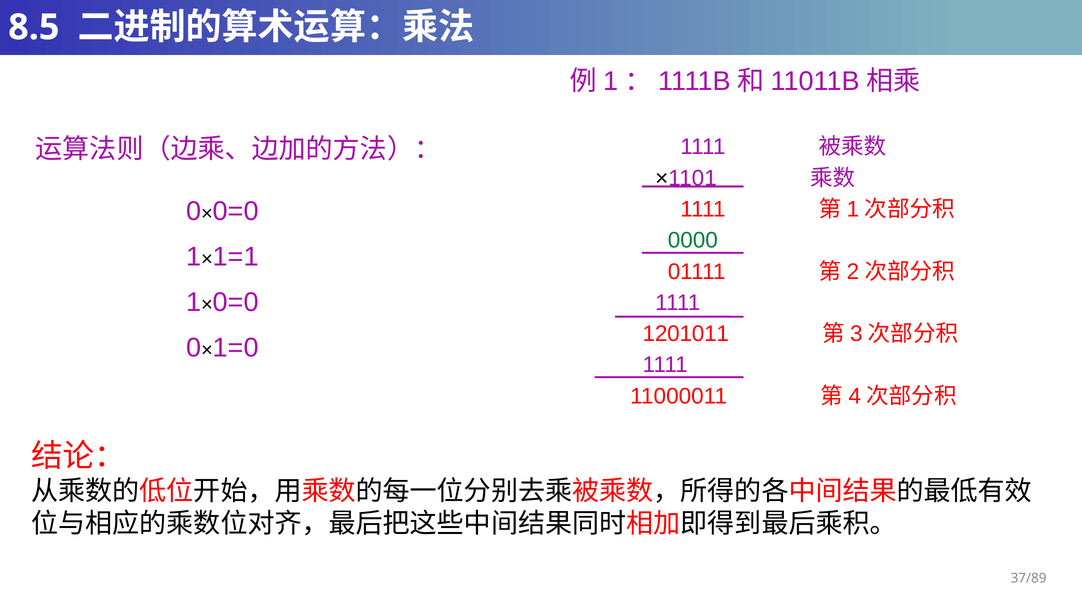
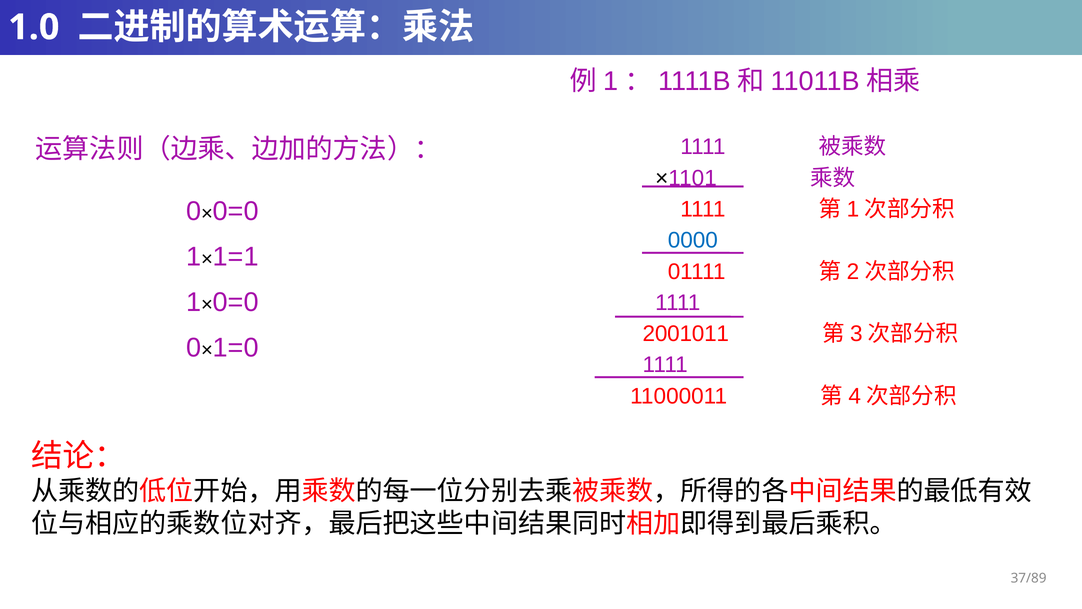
8.5: 8.5 -> 1.0 (34, 27)
0000 colour: green -> blue (693, 240)
1201011: 1201011 -> 2001011 (686, 334)
